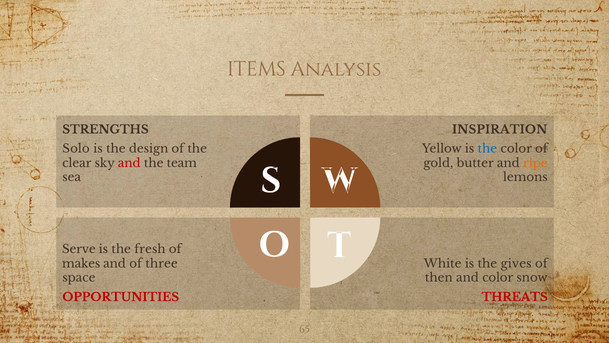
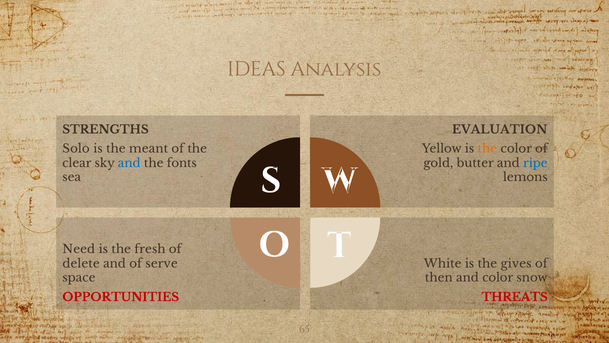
ITEMS: ITEMS -> IDEAS (257, 69)
INSPIRATION: INSPIRATION -> EVALUATION (500, 129)
design: design -> meant (149, 149)
the colour: blue -> orange (487, 149)
and colour: red -> blue (129, 163)
team: team -> fonts (182, 163)
ripe colour: orange -> blue (535, 163)
Serve: Serve -> Need (79, 249)
makes: makes -> delete (81, 263)
three: three -> serve (162, 263)
